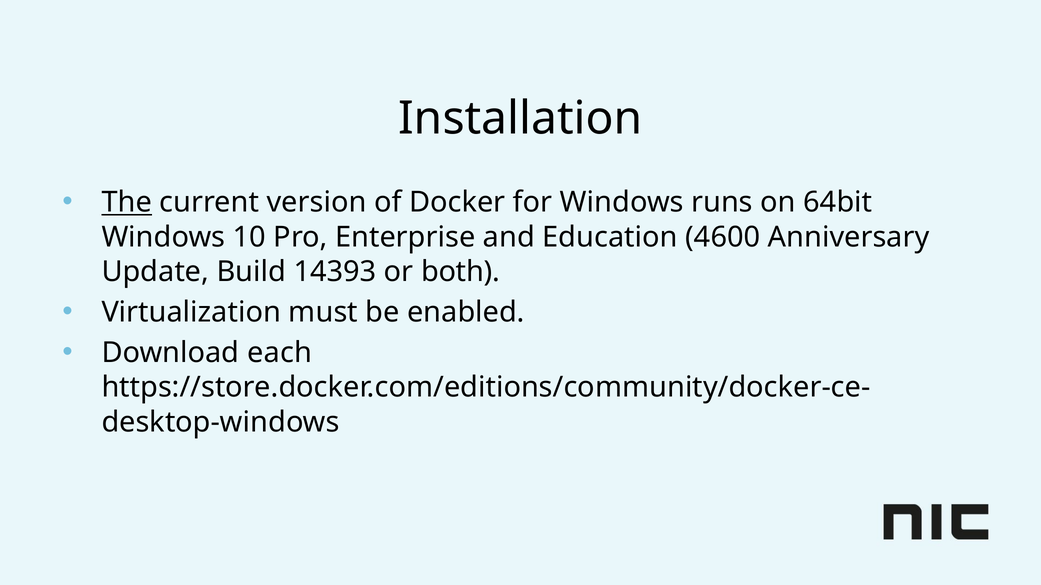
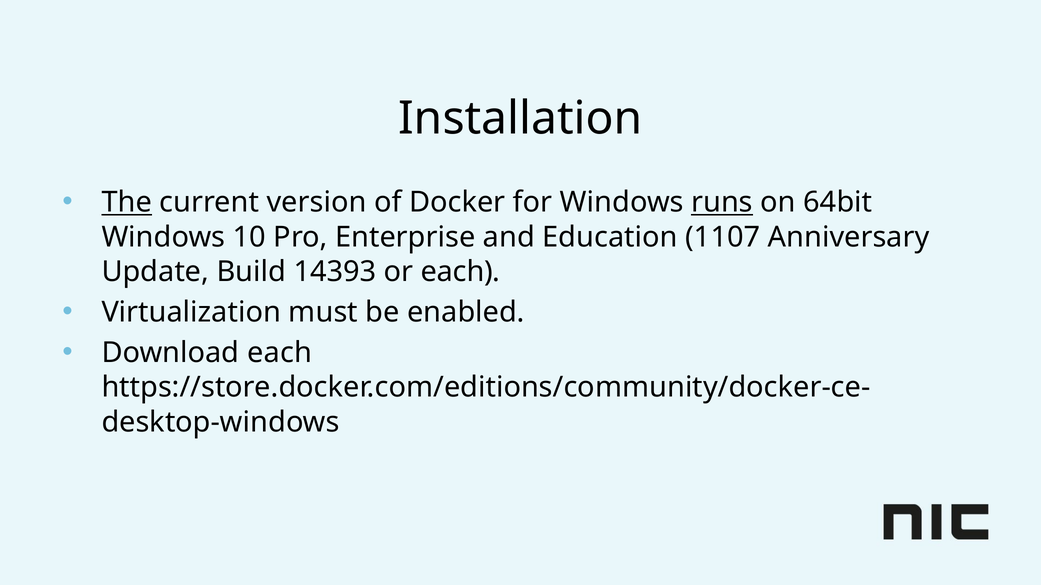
runs underline: none -> present (722, 203)
4600: 4600 -> 1107 (723, 237)
or both: both -> each (461, 272)
